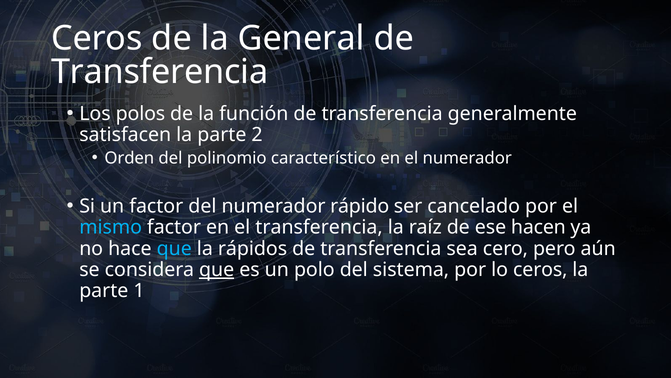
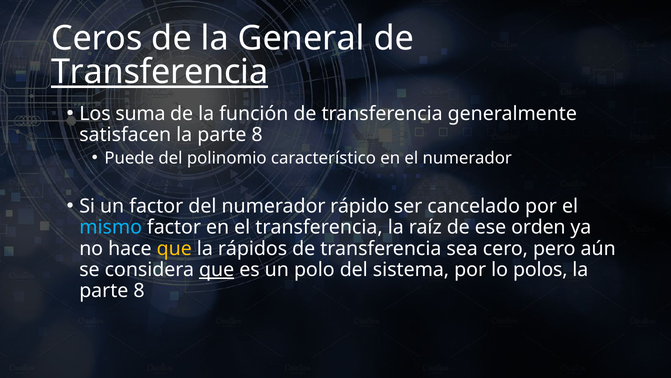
Transferencia underline: none -> present (160, 72)
polos: polos -> suma (140, 113)
satisfacen la parte 2: 2 -> 8 (257, 135)
Orden: Orden -> Puede (129, 158)
hacen: hacen -> orden (538, 227)
que colour: light blue -> yellow (174, 248)
lo ceros: ceros -> polos (540, 269)
1: 1 -> 8 (139, 290)
